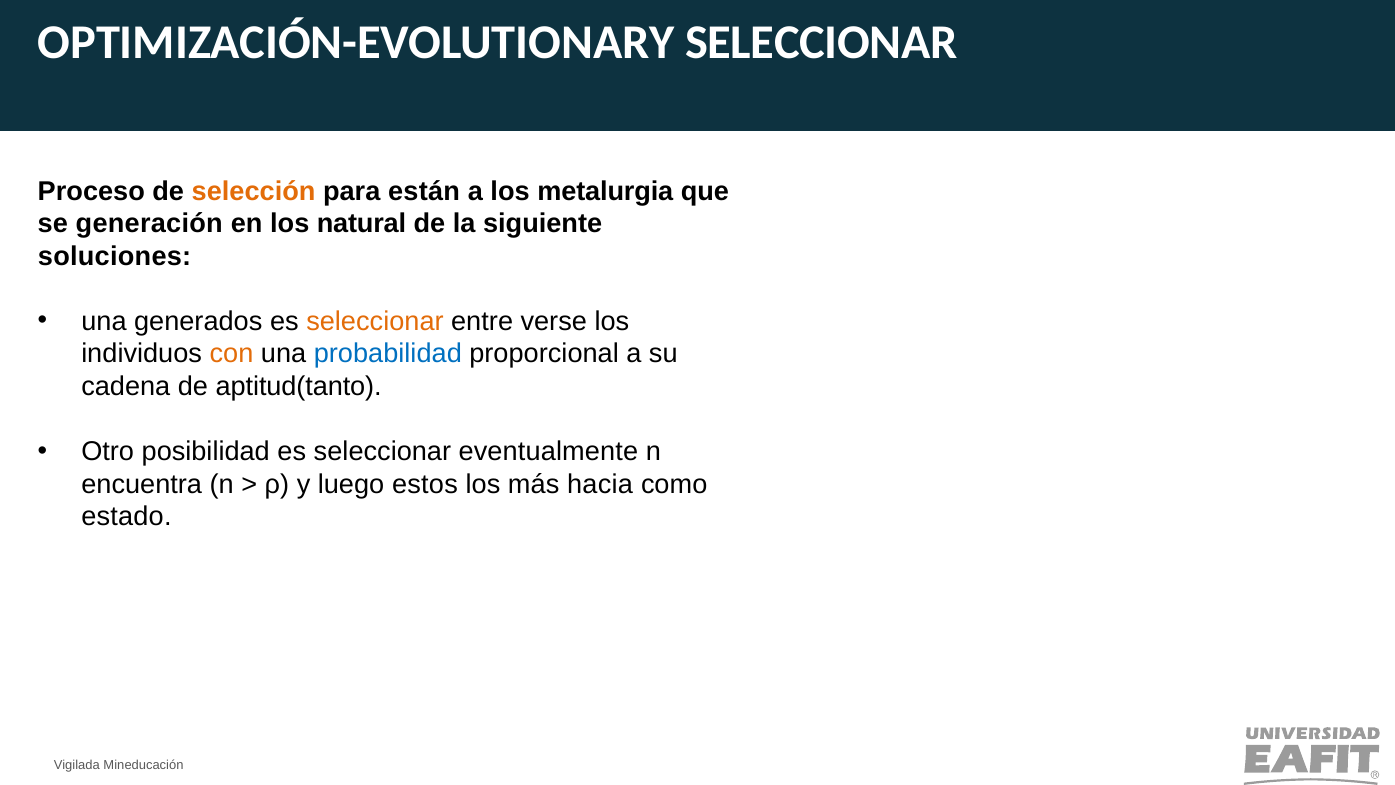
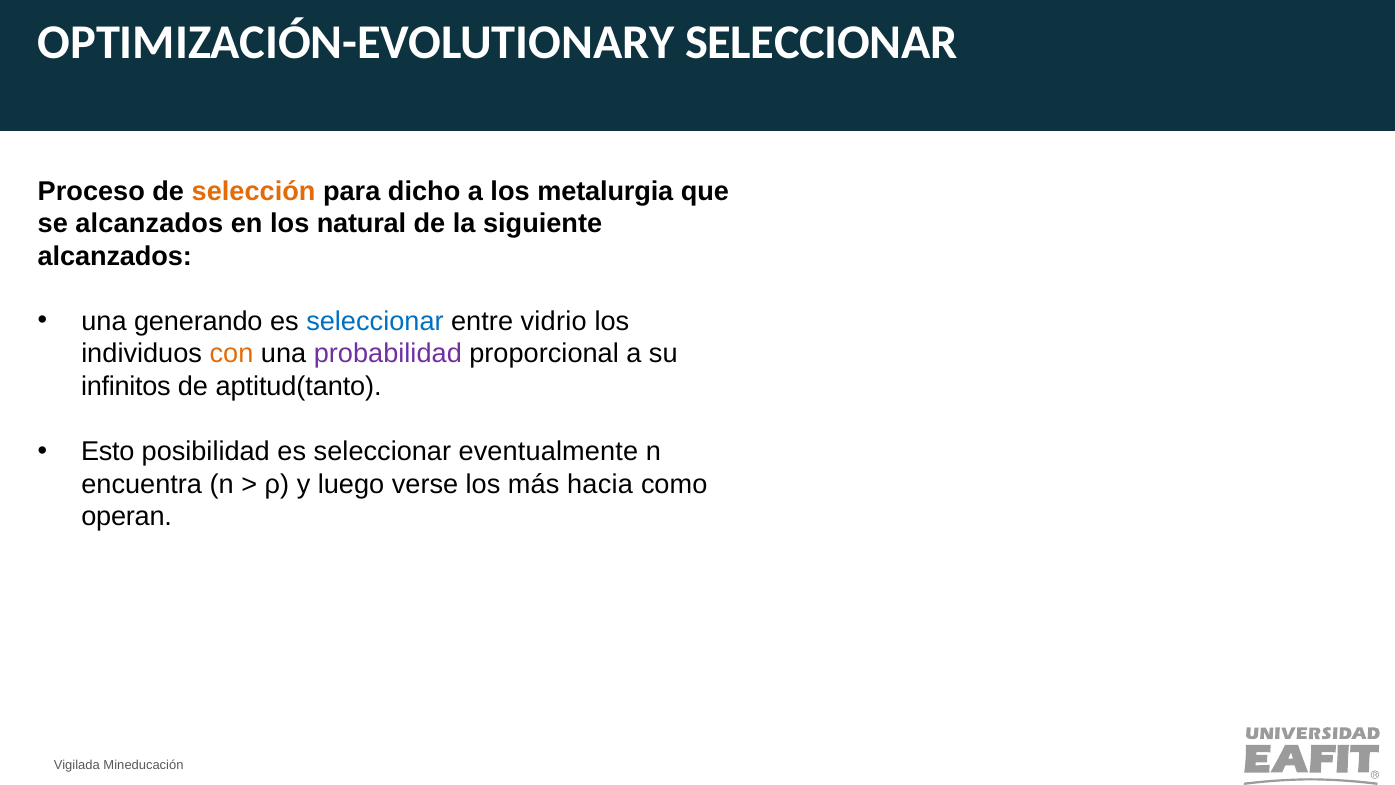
están: están -> dicho (424, 191)
se generación: generación -> alcanzados (149, 224)
soluciones: soluciones -> alcanzados (115, 256)
generados: generados -> generando (198, 321)
seleccionar colour: orange -> blue (375, 321)
verse: verse -> vidrio (554, 321)
probabilidad colour: blue -> purple (388, 354)
cadena: cadena -> infinitos (126, 386)
Otro: Otro -> Esto (108, 452)
estos: estos -> verse (425, 484)
estado: estado -> operan (127, 517)
